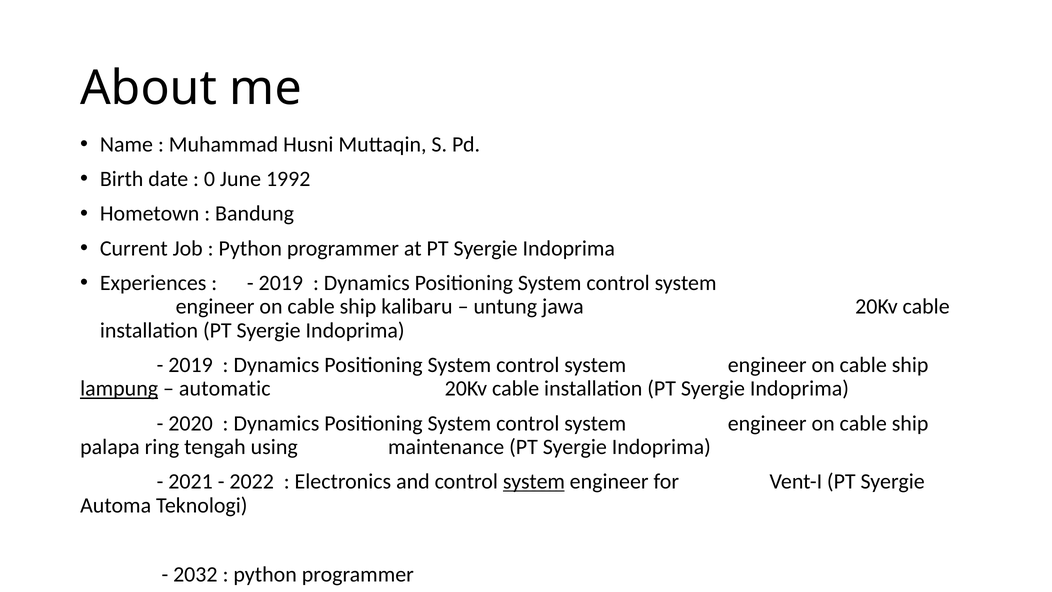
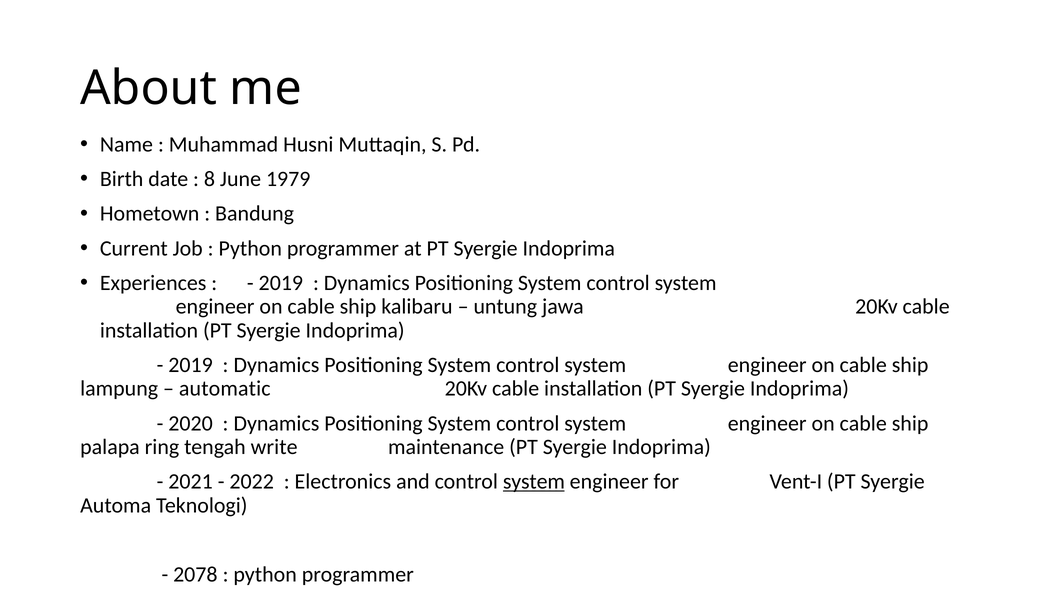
0: 0 -> 8 (210, 179)
1992: 1992 -> 1979 (288, 179)
lampung underline: present -> none (119, 389)
using: using -> write (274, 447)
2032: 2032 -> 2078 (195, 574)
